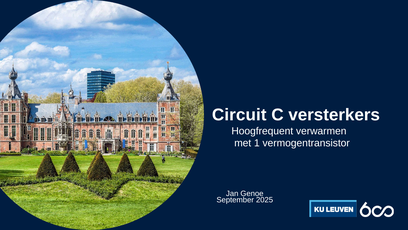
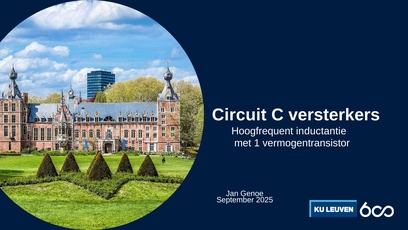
verwarmen: verwarmen -> inductantie (321, 131)
